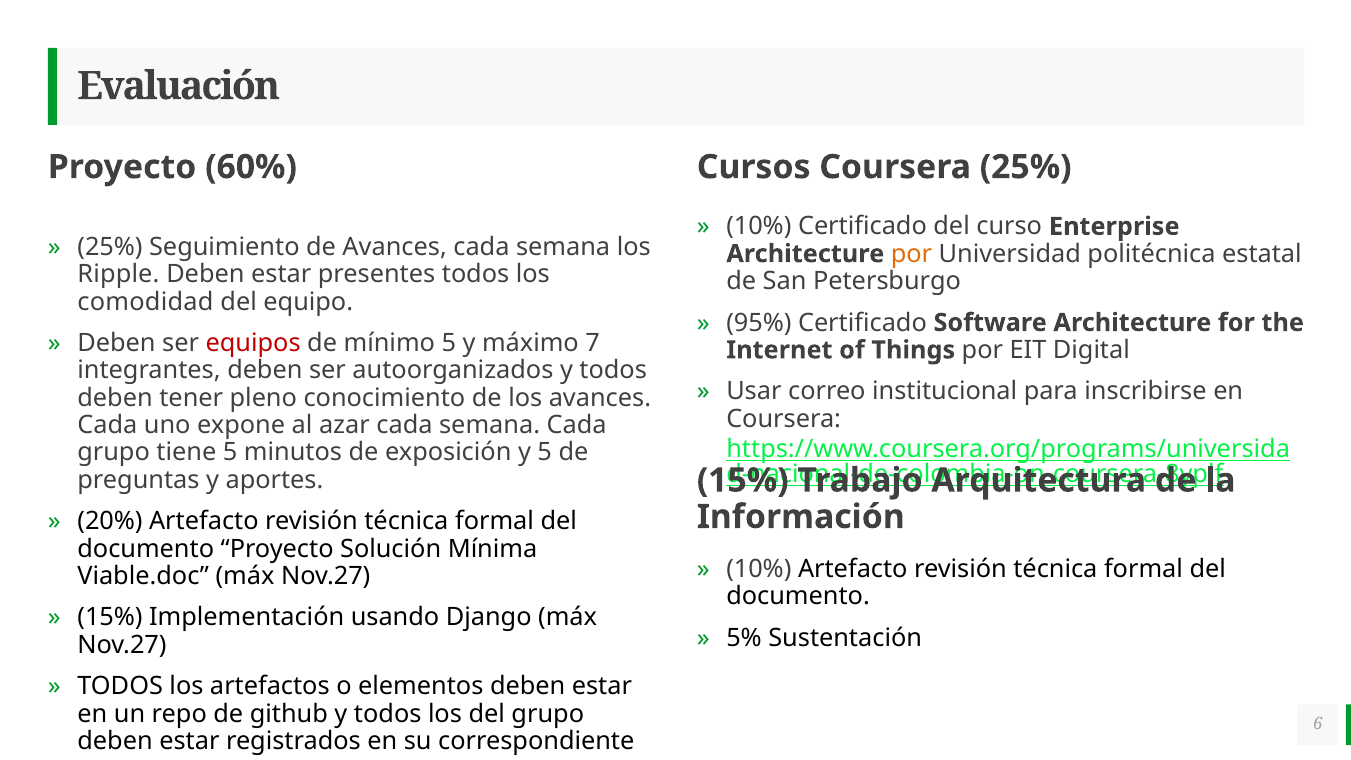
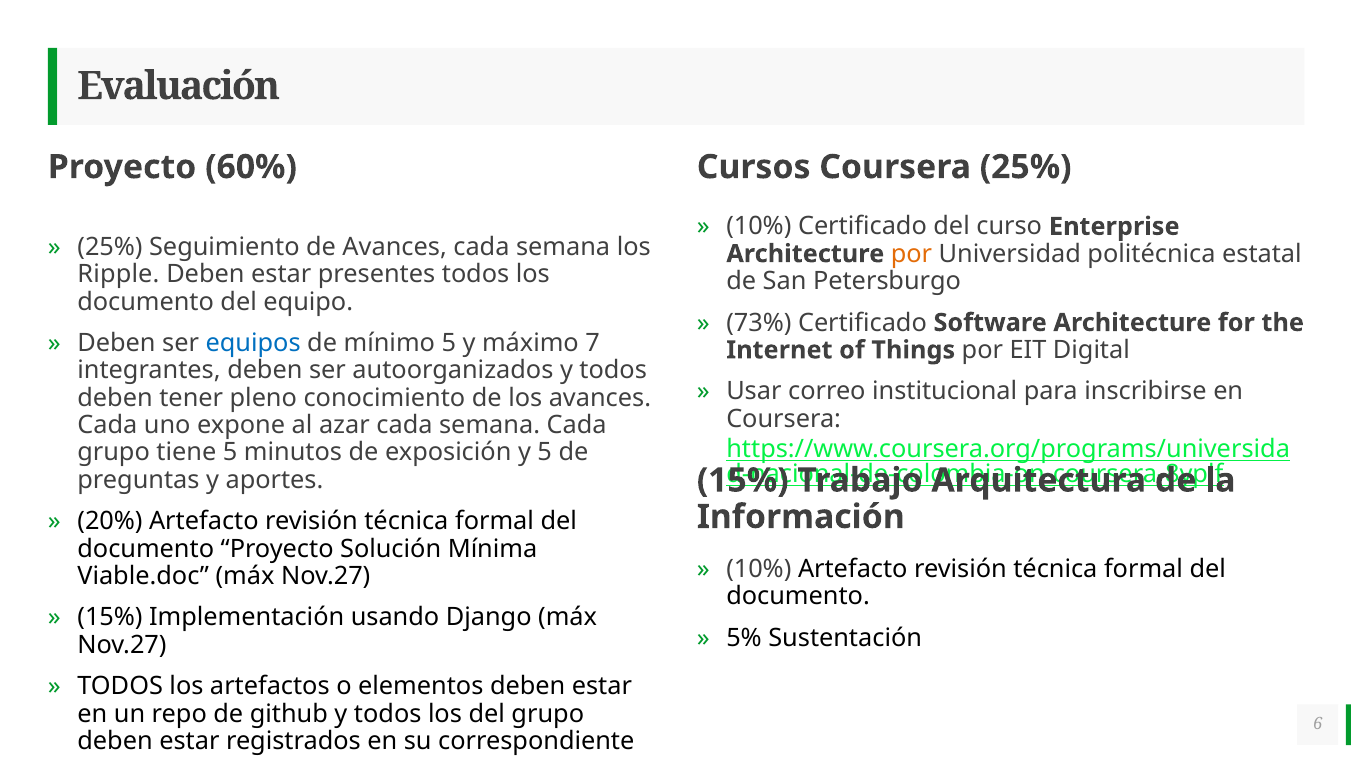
comodidad: comodidad -> documento (146, 302)
95%: 95% -> 73% (759, 323)
equipos colour: red -> blue (253, 343)
